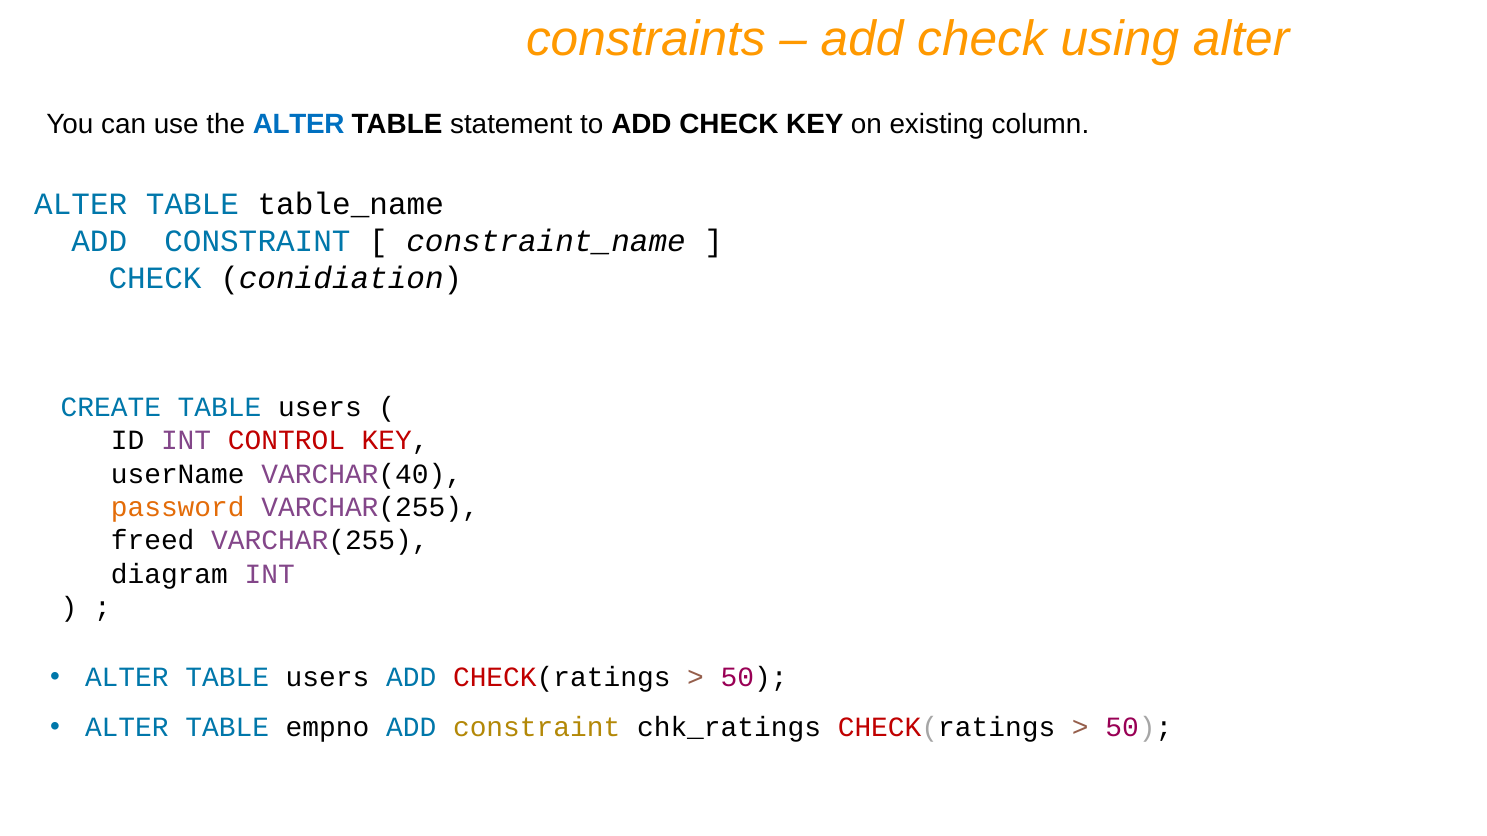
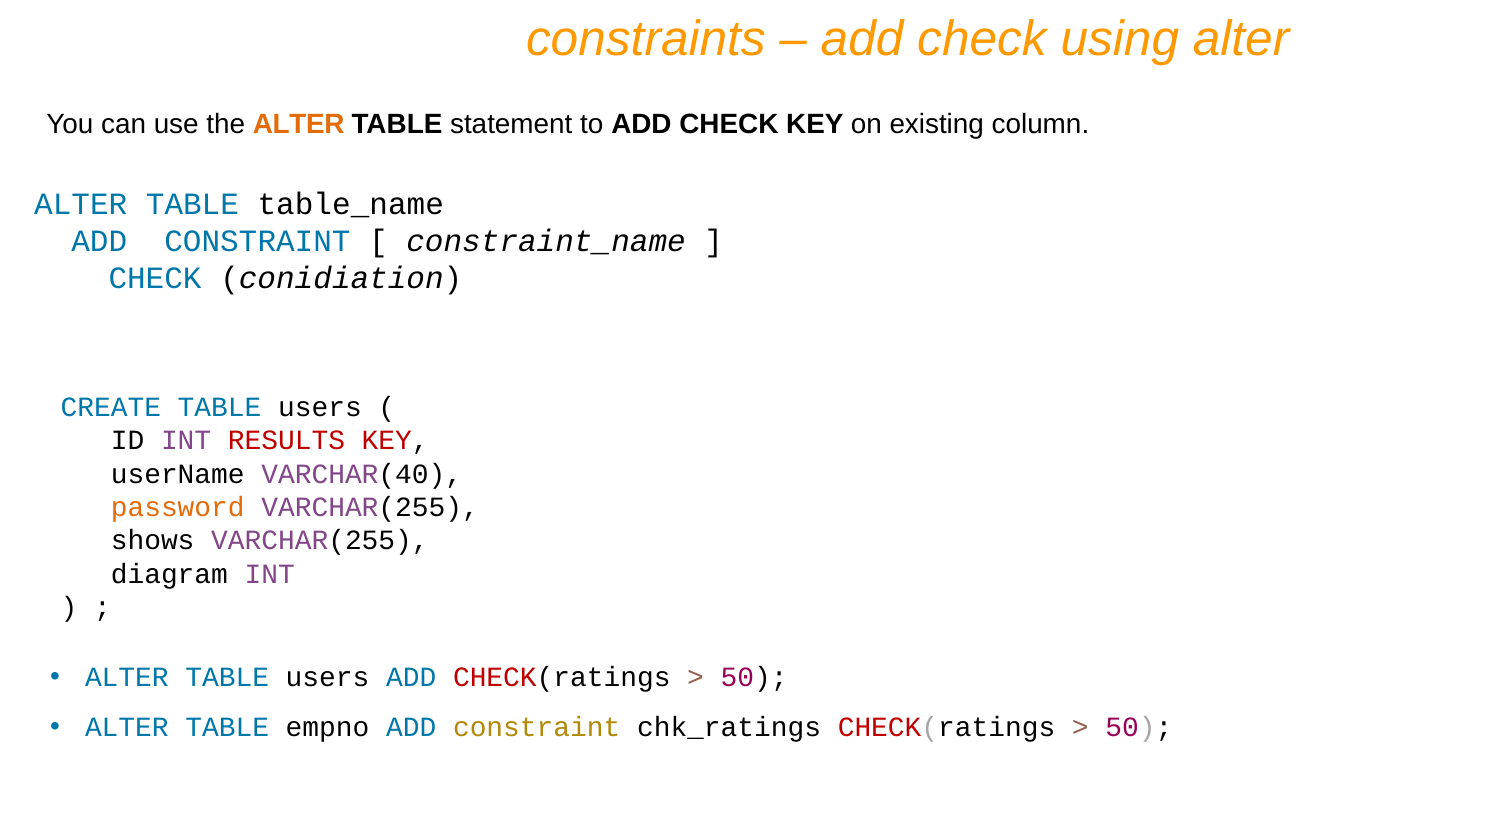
ALTER colour: blue -> orange (299, 124)
CONTROL: CONTROL -> RESULTS (286, 441)
freed: freed -> shows (153, 541)
